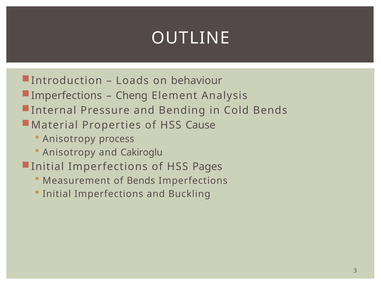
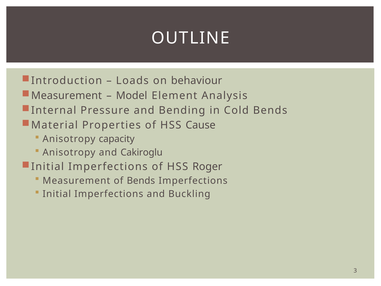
Imperfections: Imperfections -> Measurement (67, 95)
Cheng: Cheng -> Model (132, 95)
process: process -> capacity (117, 139)
Pages: Pages -> Roger (207, 167)
